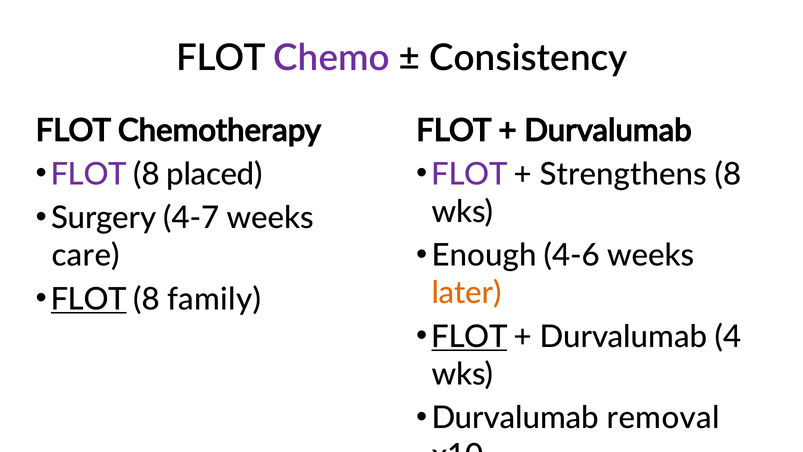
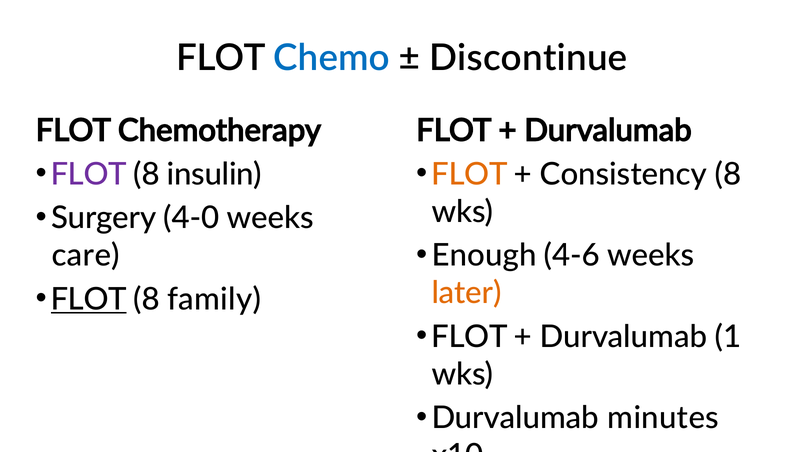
Chemo colour: purple -> blue (332, 58)
Consistency: Consistency -> Discontinue (528, 58)
placed: placed -> insulin (214, 174)
FLOT colour: purple -> orange (469, 174)
Strengthens: Strengthens -> Consistency (623, 174)
4-7: 4-7 -> 4-0 (191, 218)
FLOT underline: present -> none (469, 337)
4: 4 -> 1 (728, 337)
removal: removal -> minutes (663, 418)
